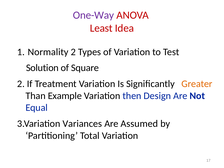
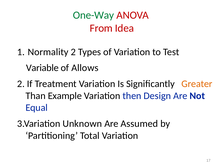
One-Way colour: purple -> green (93, 15)
Least: Least -> From (101, 28)
Solution: Solution -> Variable (42, 68)
Square: Square -> Allows (85, 68)
Variances: Variances -> Unknown (82, 124)
